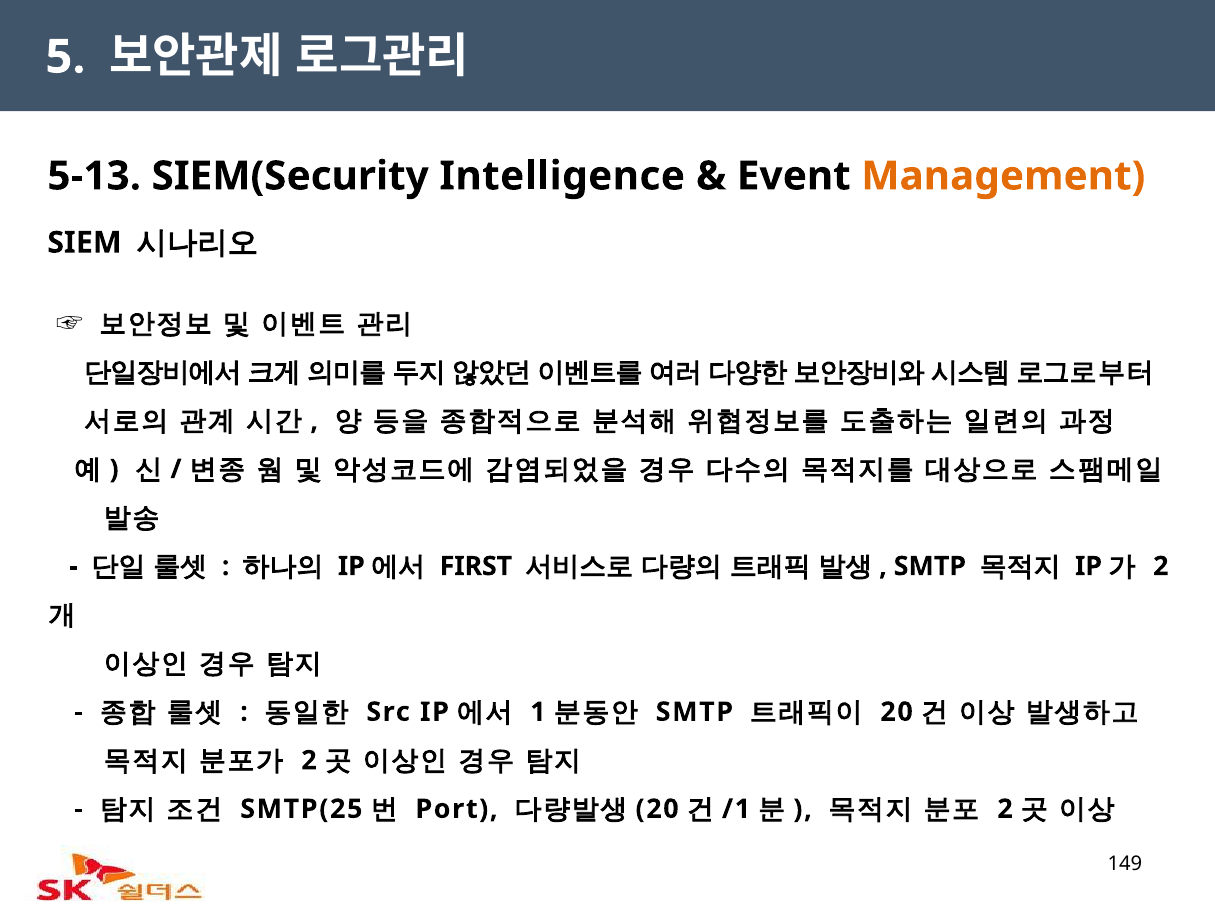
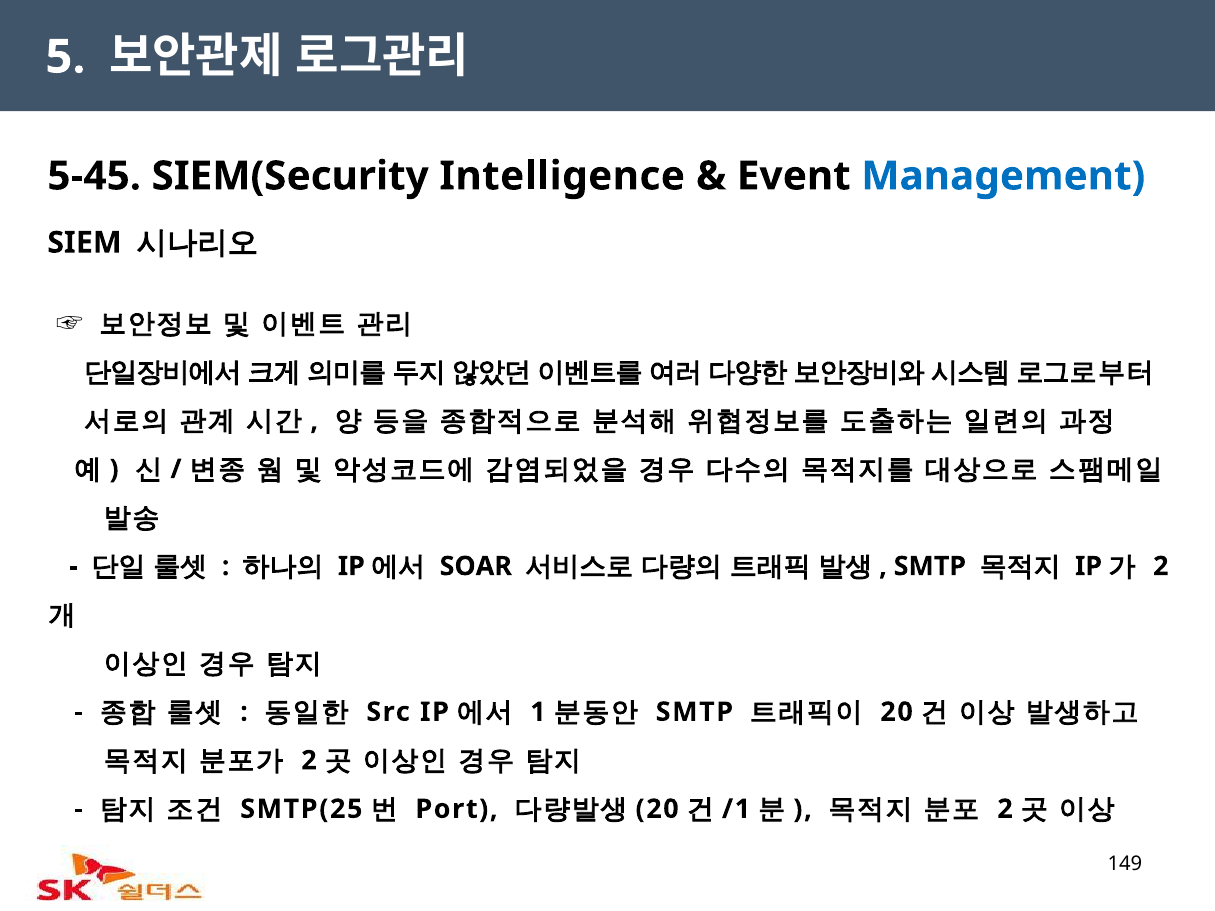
5-13: 5-13 -> 5-45 (94, 176)
Management colour: orange -> blue (1003, 176)
FIRST: FIRST -> SOAR (476, 566)
